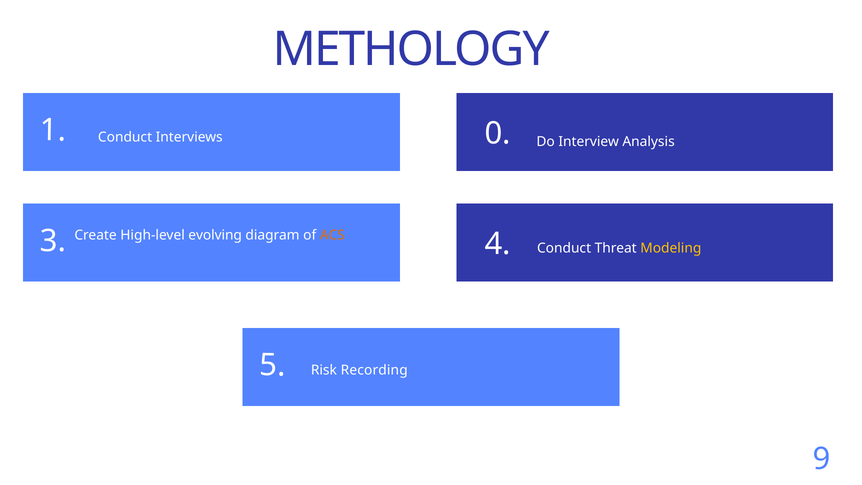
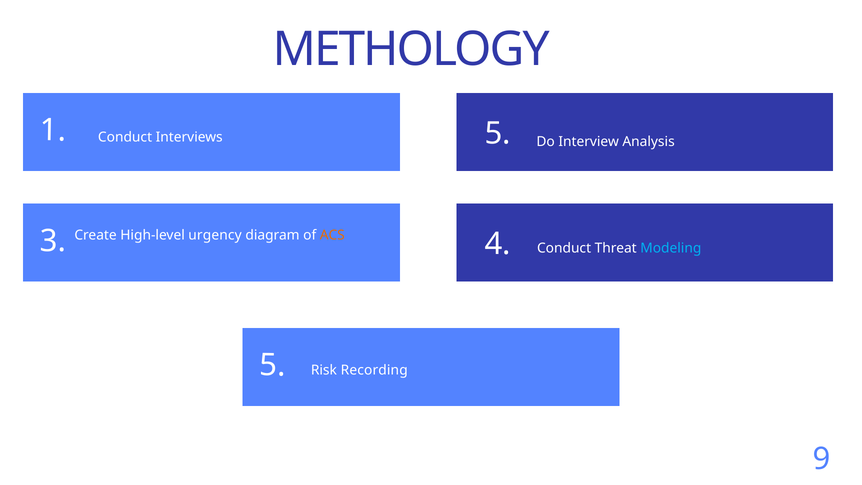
Interviews 0: 0 -> 5 (498, 133)
evolving: evolving -> urgency (215, 235)
Modeling colour: yellow -> light blue (671, 248)
